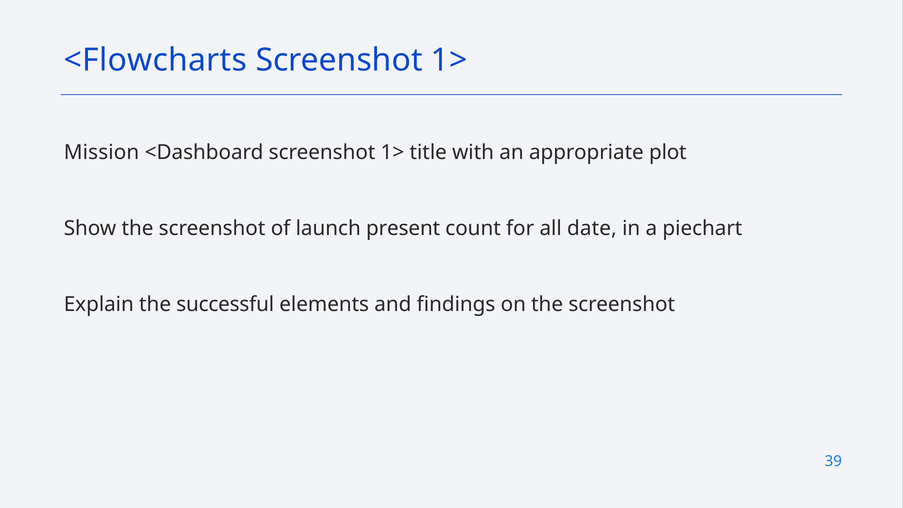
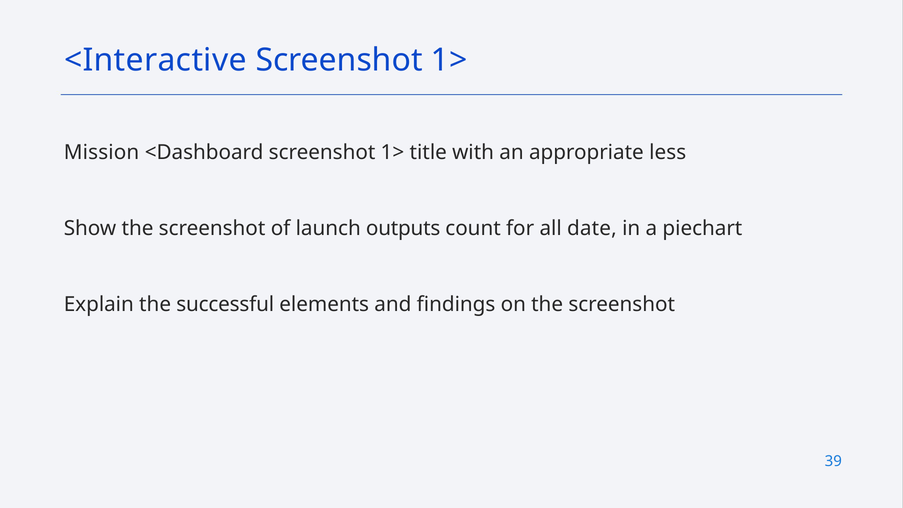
<Flowcharts: <Flowcharts -> <Interactive (155, 60)
plot: plot -> less (668, 152)
present: present -> outputs (403, 228)
